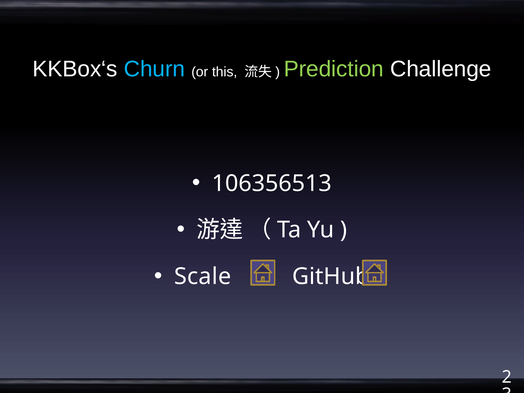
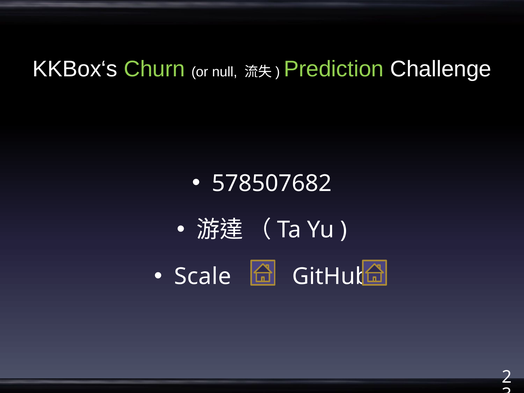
Churn colour: light blue -> light green (154, 69)
this: this -> null (225, 72)
106356513: 106356513 -> 578507682 (272, 183)
